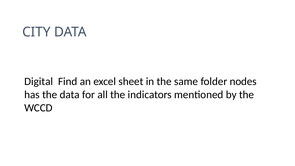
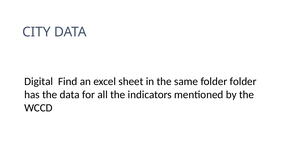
folder nodes: nodes -> folder (243, 81)
